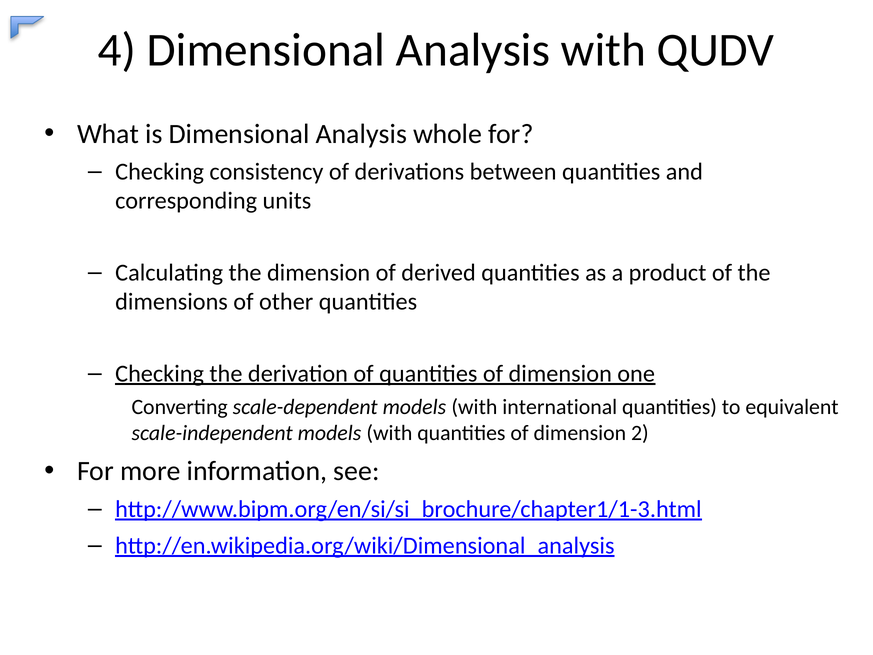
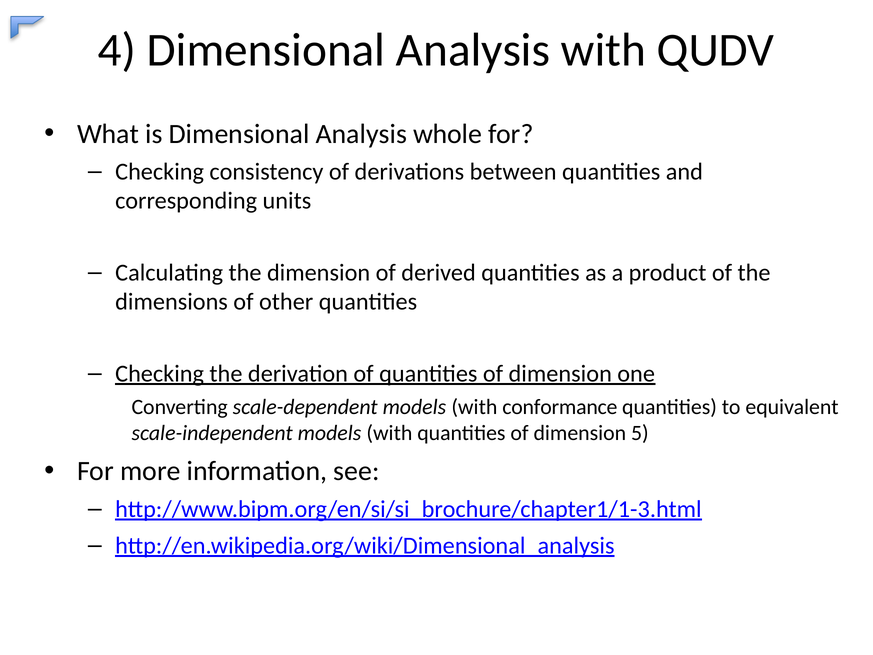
international: international -> conformance (560, 407)
2: 2 -> 5 (640, 433)
